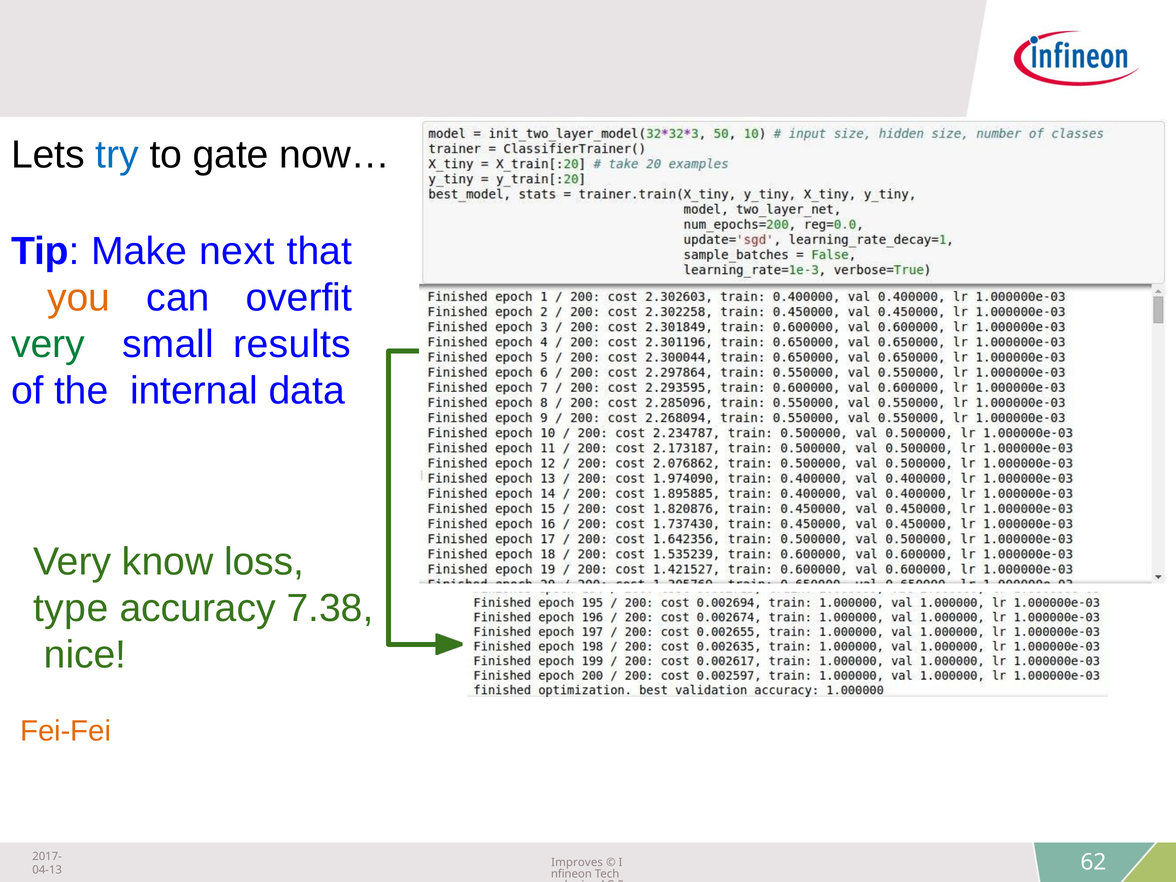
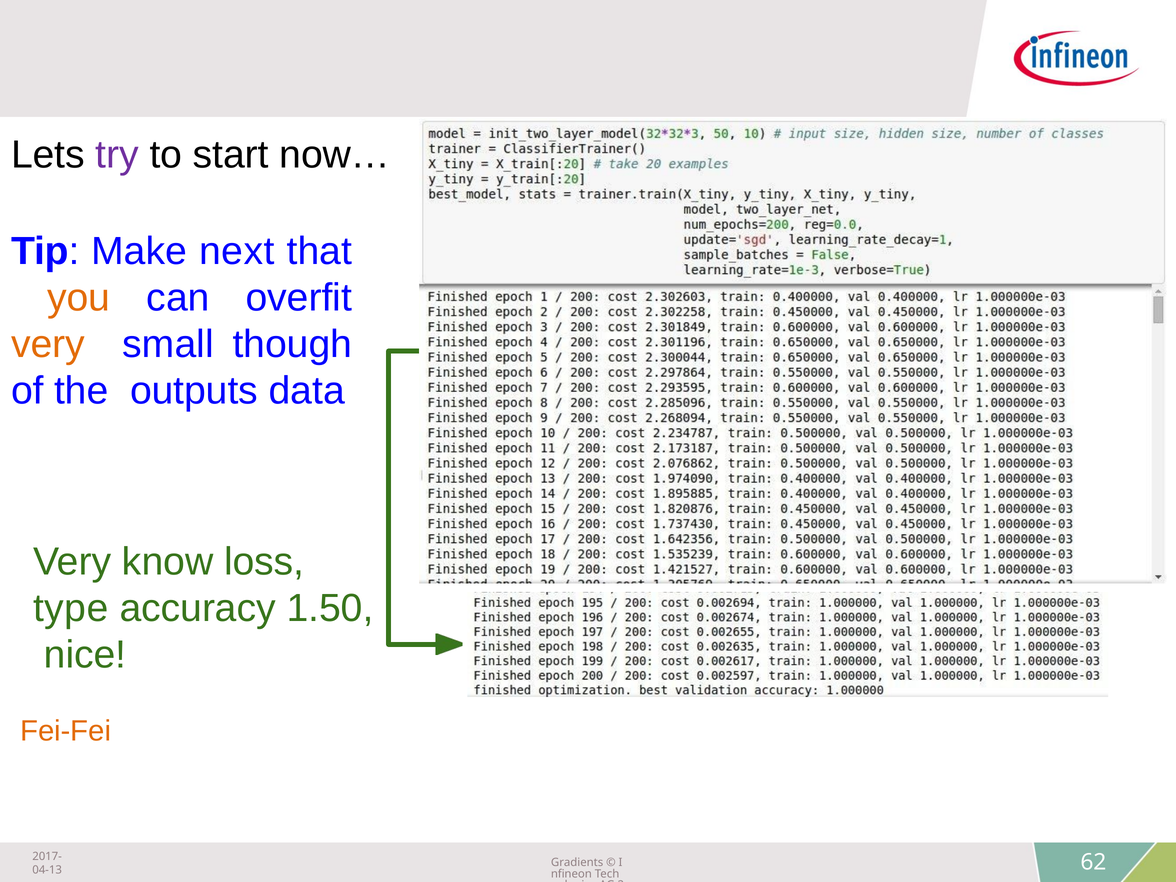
try colour: blue -> purple (117, 155)
gate: gate -> start (231, 155)
very colour: green -> orange (48, 344)
results: results -> though (292, 344)
internal: internal -> outputs (194, 391)
7.38: 7.38 -> 1.50 (330, 608)
Improves: Improves -> Gradients (577, 862)
